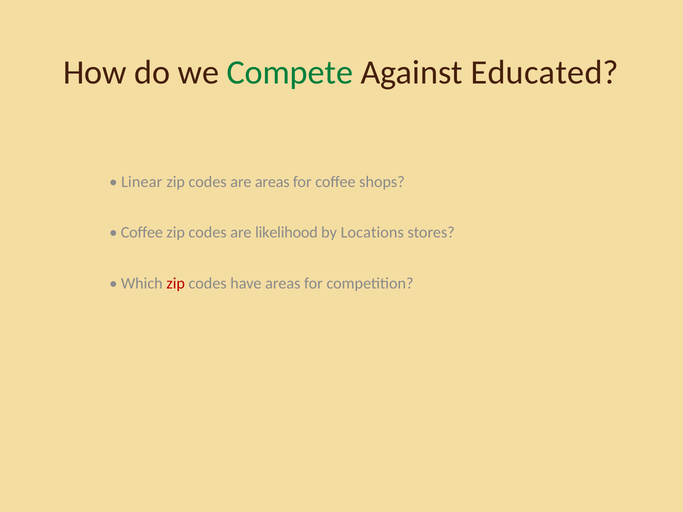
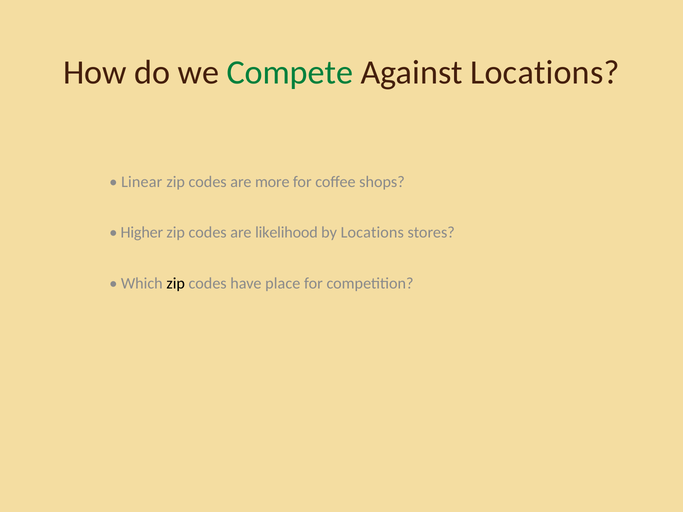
Against Educated: Educated -> Locations (545, 72)
are areas: areas -> more (272, 182)
Coffee: Coffee -> Higher (142, 233)
zip colour: red -> black (176, 284)
have areas: areas -> place (283, 284)
